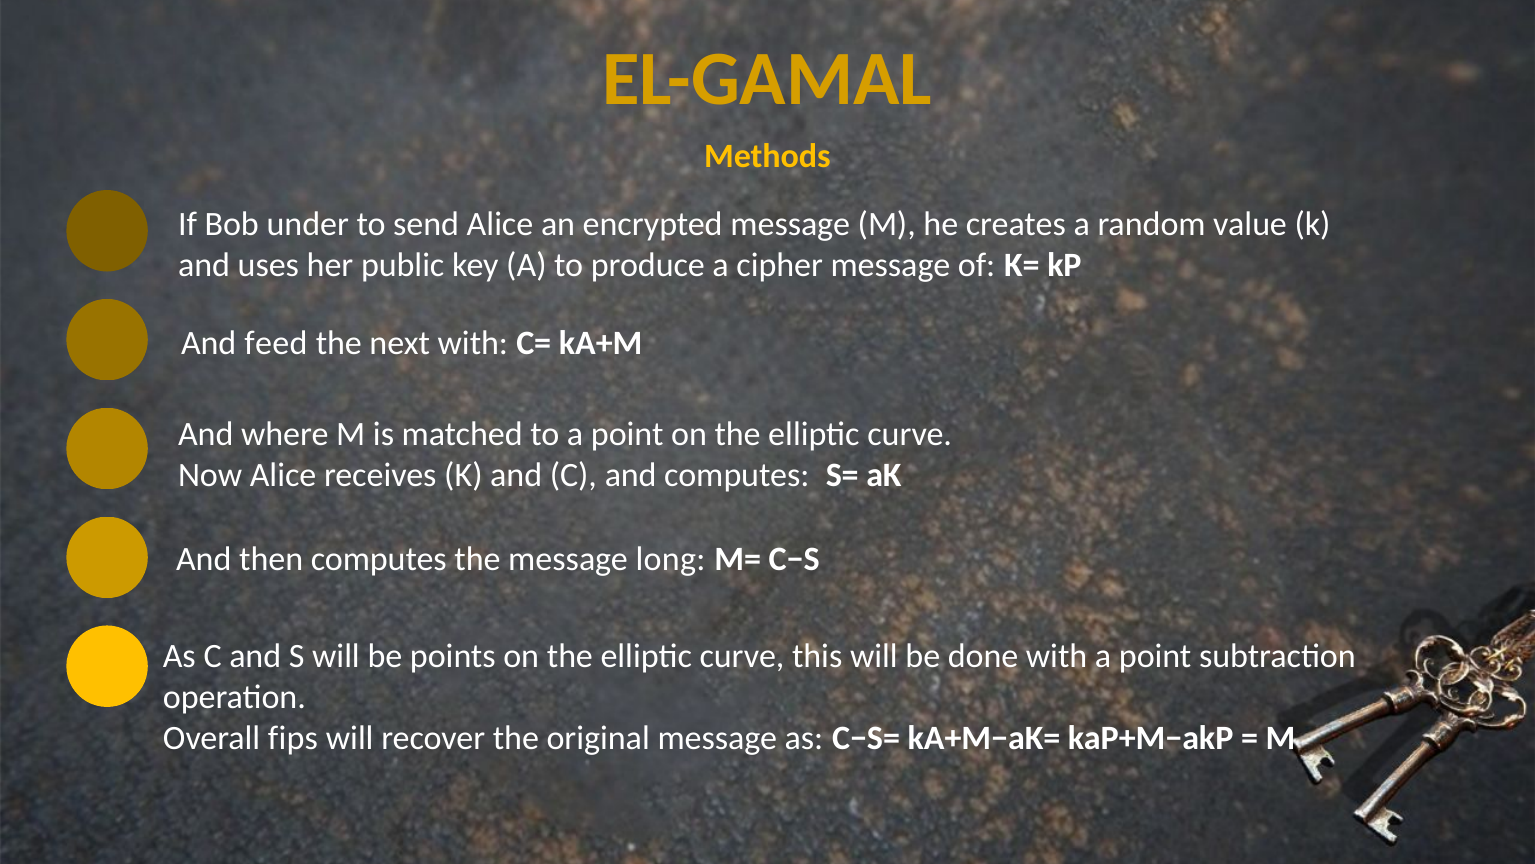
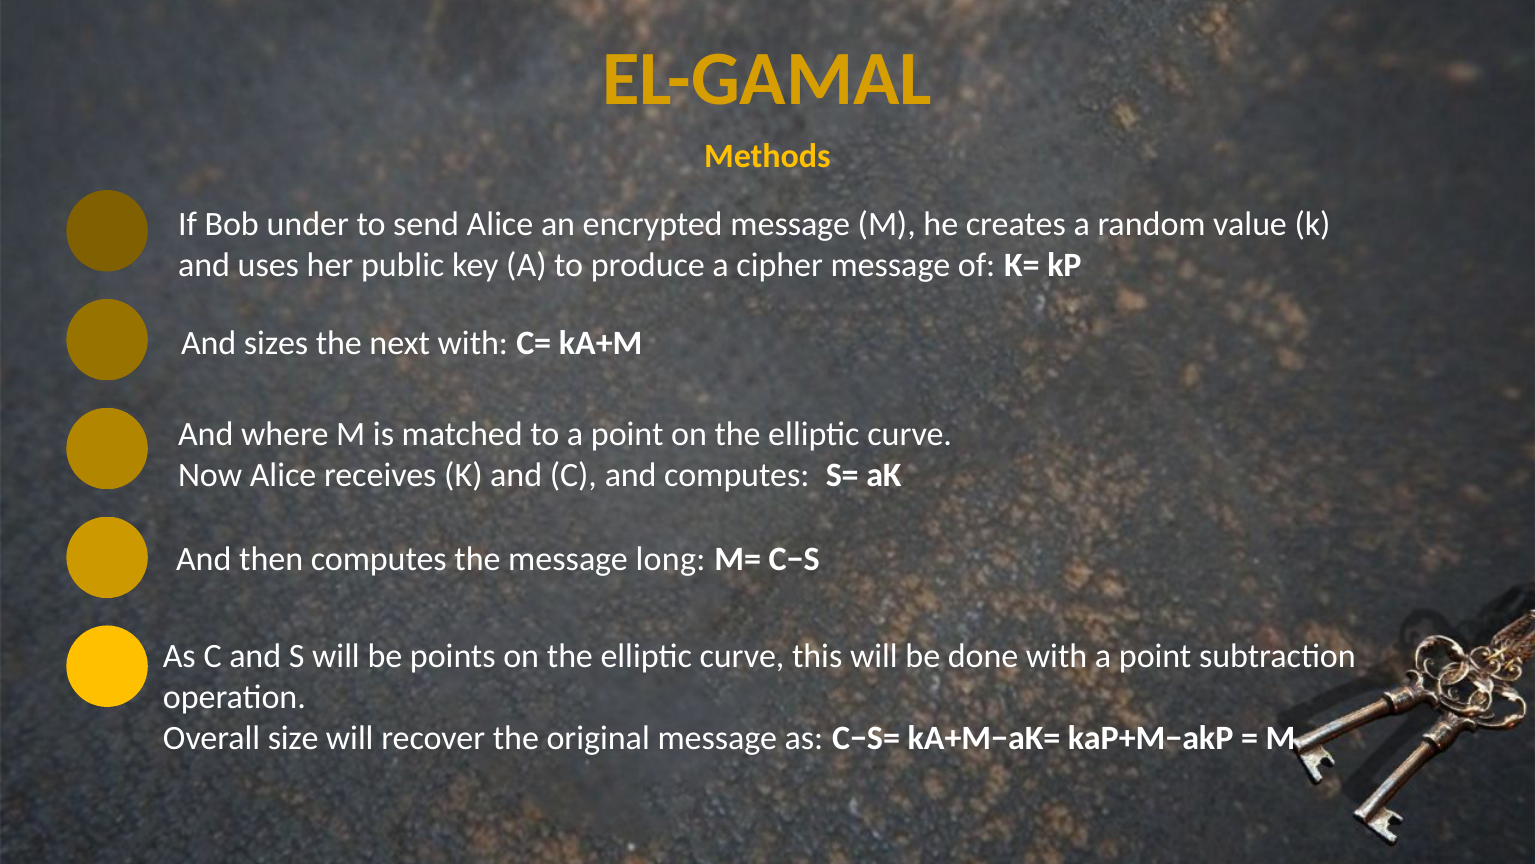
feed: feed -> sizes (276, 343)
fips: fips -> size (293, 737)
